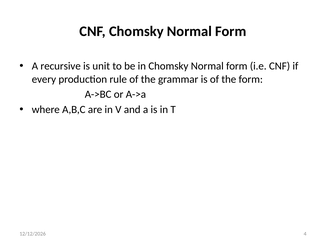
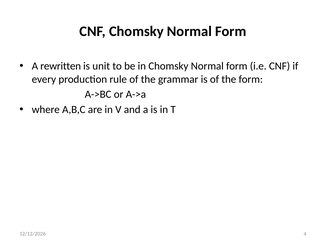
recursive: recursive -> rewritten (61, 66)
